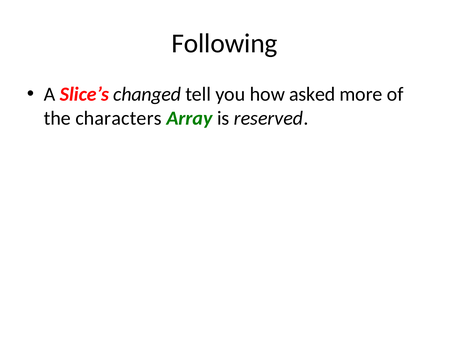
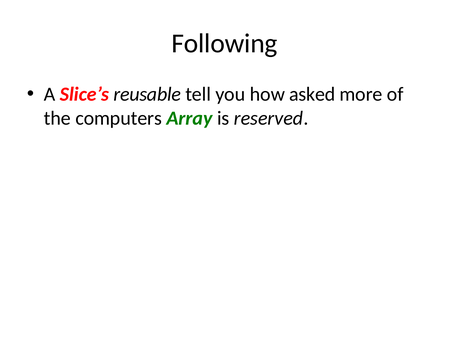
changed: changed -> reusable (147, 94)
characters: characters -> computers (119, 118)
